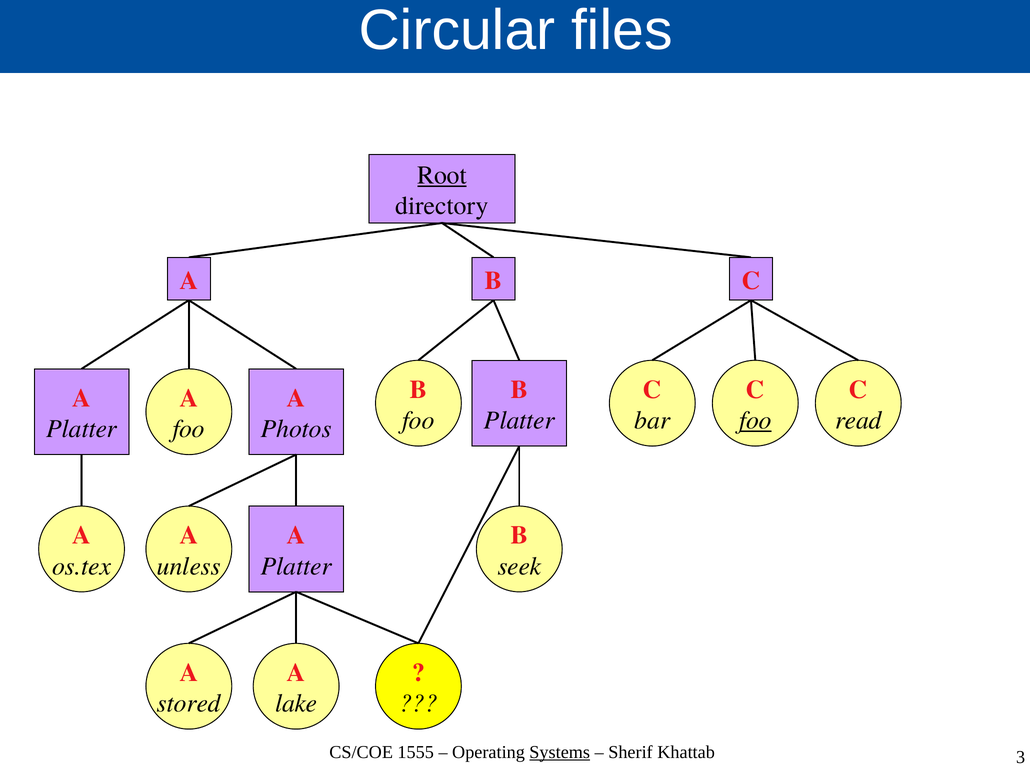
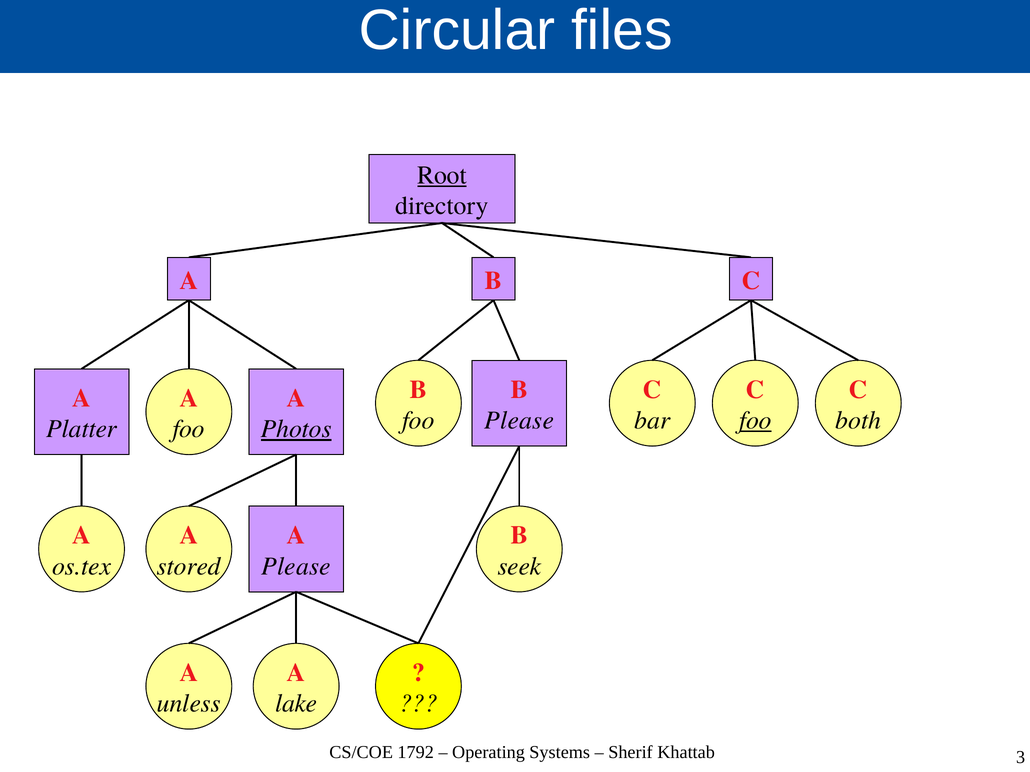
Platter: Platter -> Please (519, 421)
read: read -> both (858, 421)
Photos underline: none -> present (296, 429)
unless: unless -> stored (189, 567)
Platter: Platter -> Please (296, 567)
stored: stored -> unless (189, 704)
1555: 1555 -> 1792 (416, 753)
Systems underline: present -> none (560, 753)
